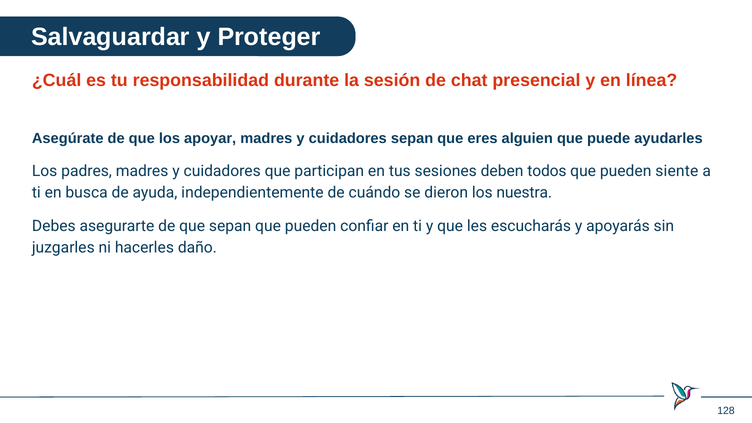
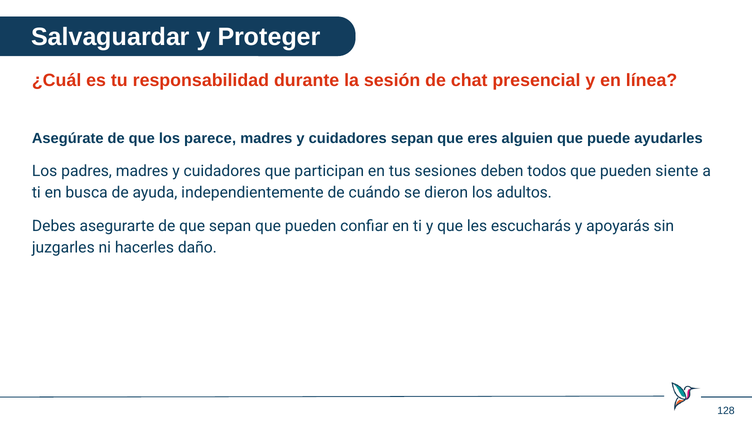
apoyar: apoyar -> parece (210, 139)
nuestra: nuestra -> adultos (524, 193)
